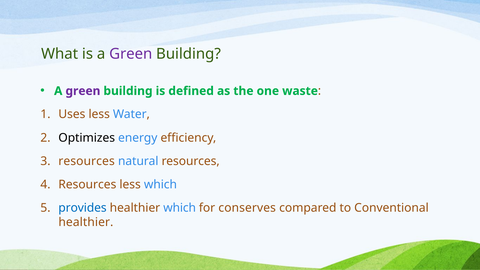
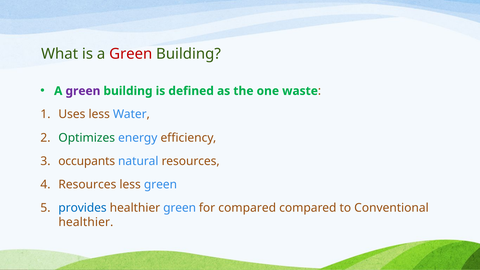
Green colour: purple -> red (131, 54)
Optimizes colour: black -> green (87, 138)
resources: resources -> occupants (87, 161)
less which: which -> green (160, 185)
healthier which: which -> green (180, 208)
for conserves: conserves -> compared (247, 208)
